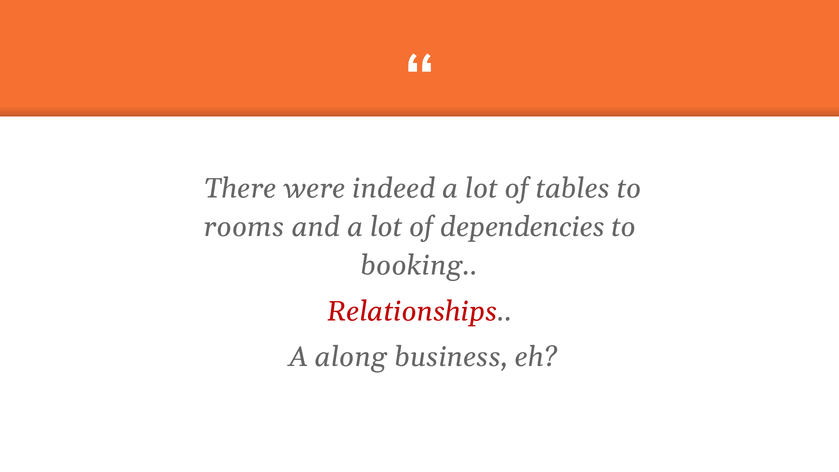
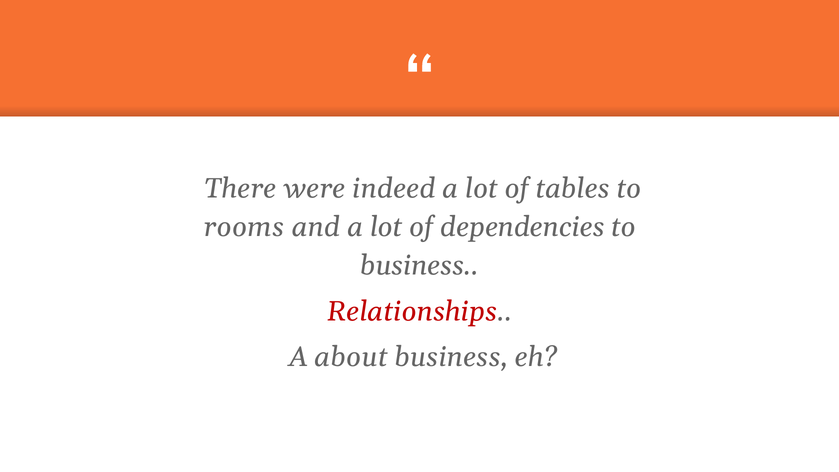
booking: booking -> business (420, 266)
along: along -> about (351, 357)
